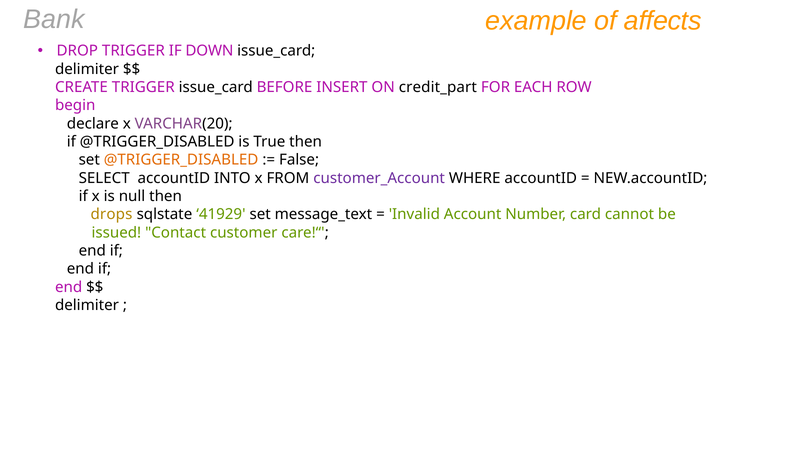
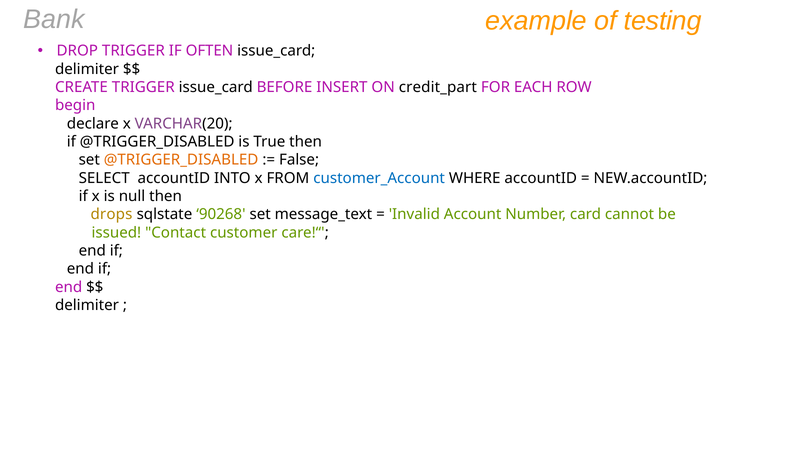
affects: affects -> testing (663, 21)
DOWN: DOWN -> OFTEN (209, 51)
customer_Account colour: purple -> blue (379, 178)
41929: 41929 -> 90268 (221, 215)
